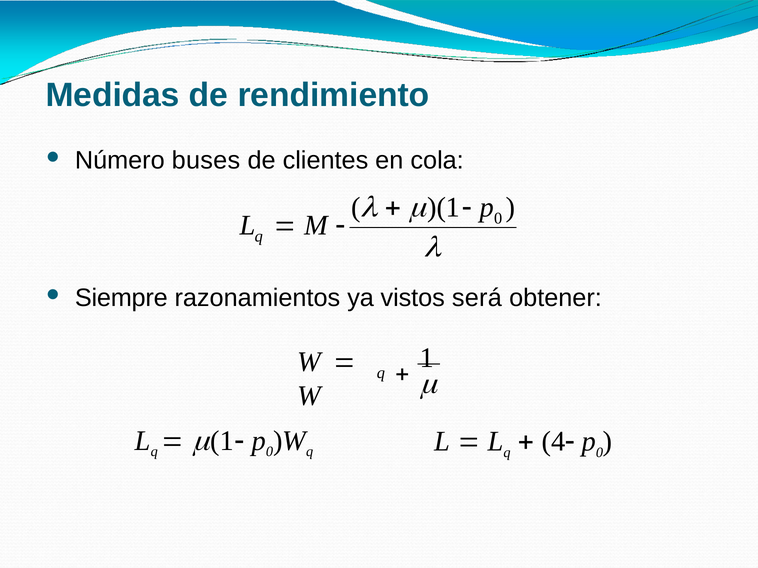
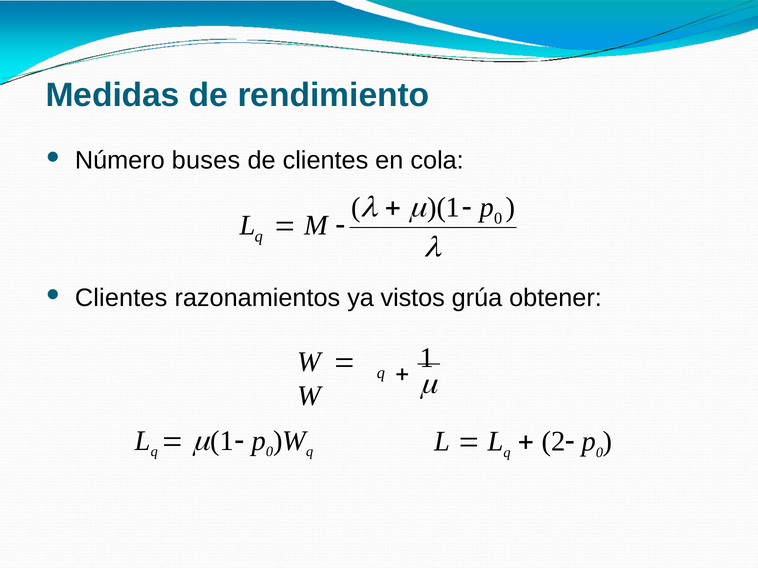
Siempre: Siempre -> Clientes (121, 298)
será: será -> grúa (477, 298)
4: 4 -> 2 (553, 442)
